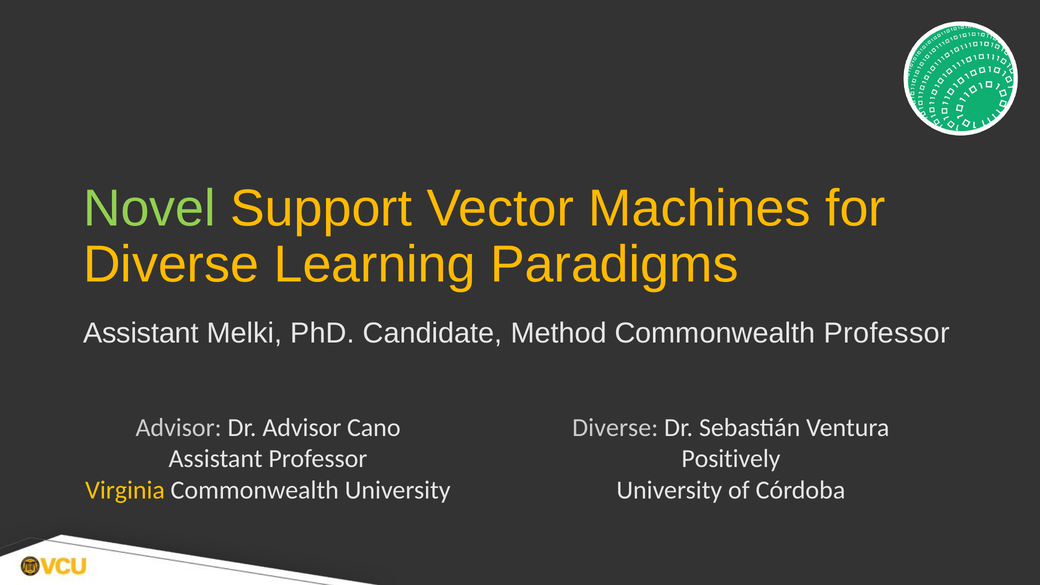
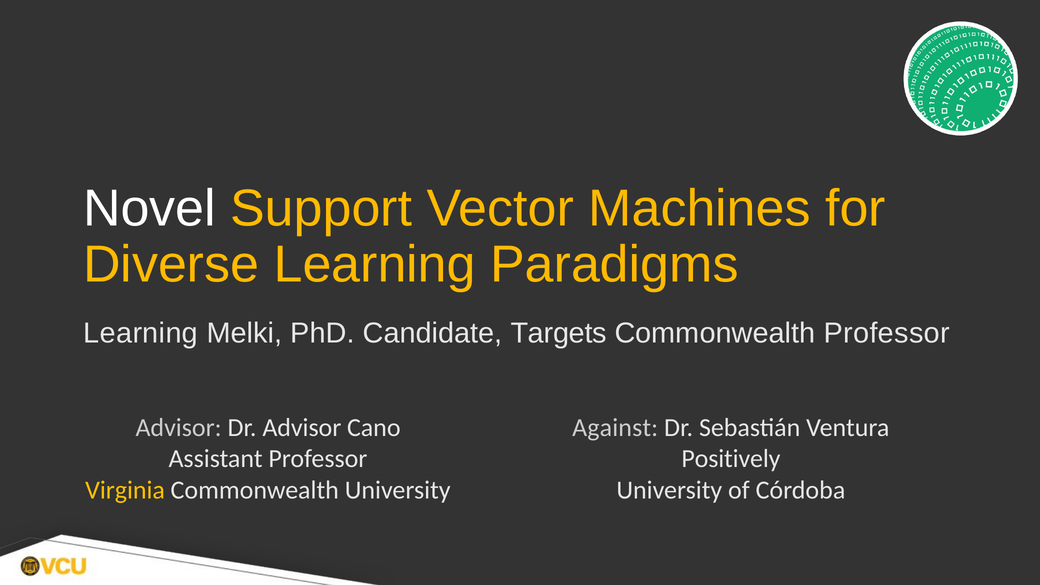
Novel colour: light green -> white (149, 208)
Assistant: Assistant -> Learning (141, 333)
Method: Method -> Targets (559, 333)
Diverse: Diverse -> Against (615, 428)
